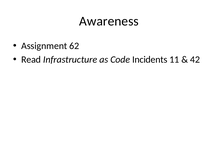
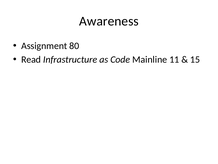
62: 62 -> 80 (74, 46)
Incidents: Incidents -> Mainline (150, 59)
42: 42 -> 15 (195, 59)
